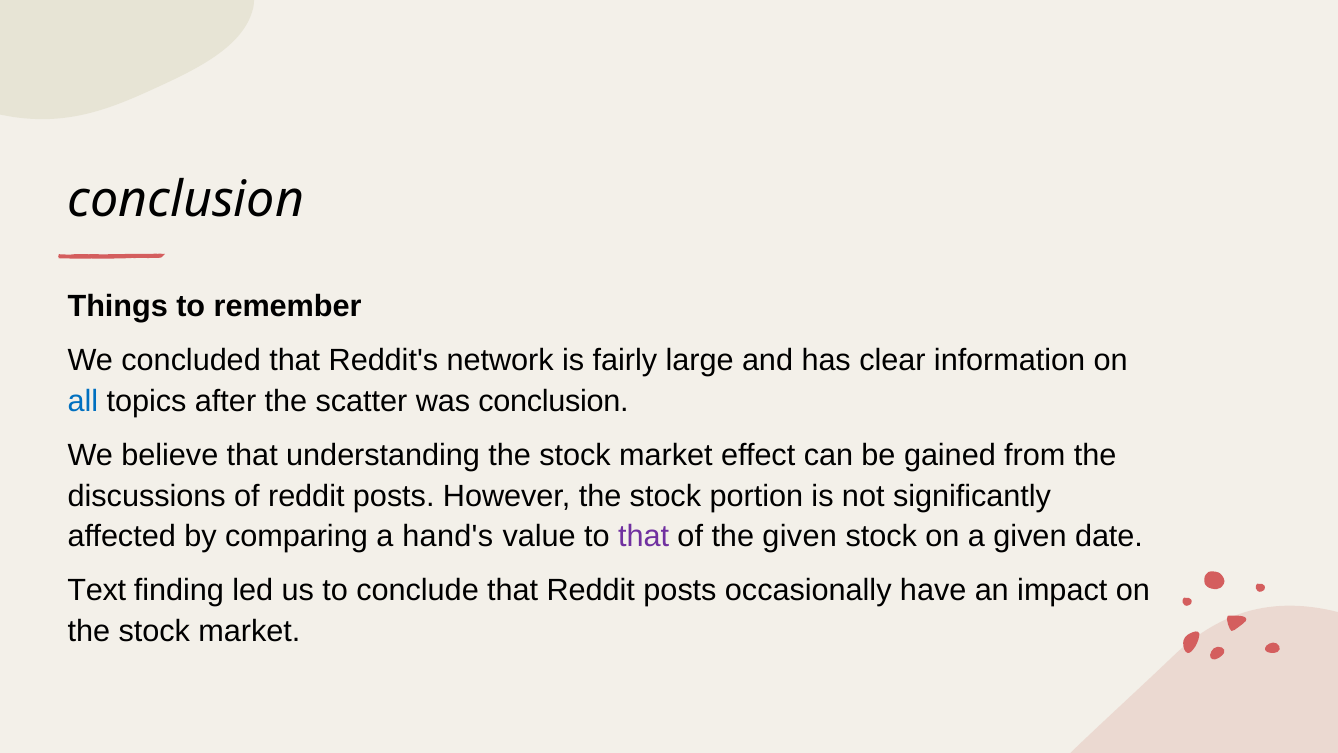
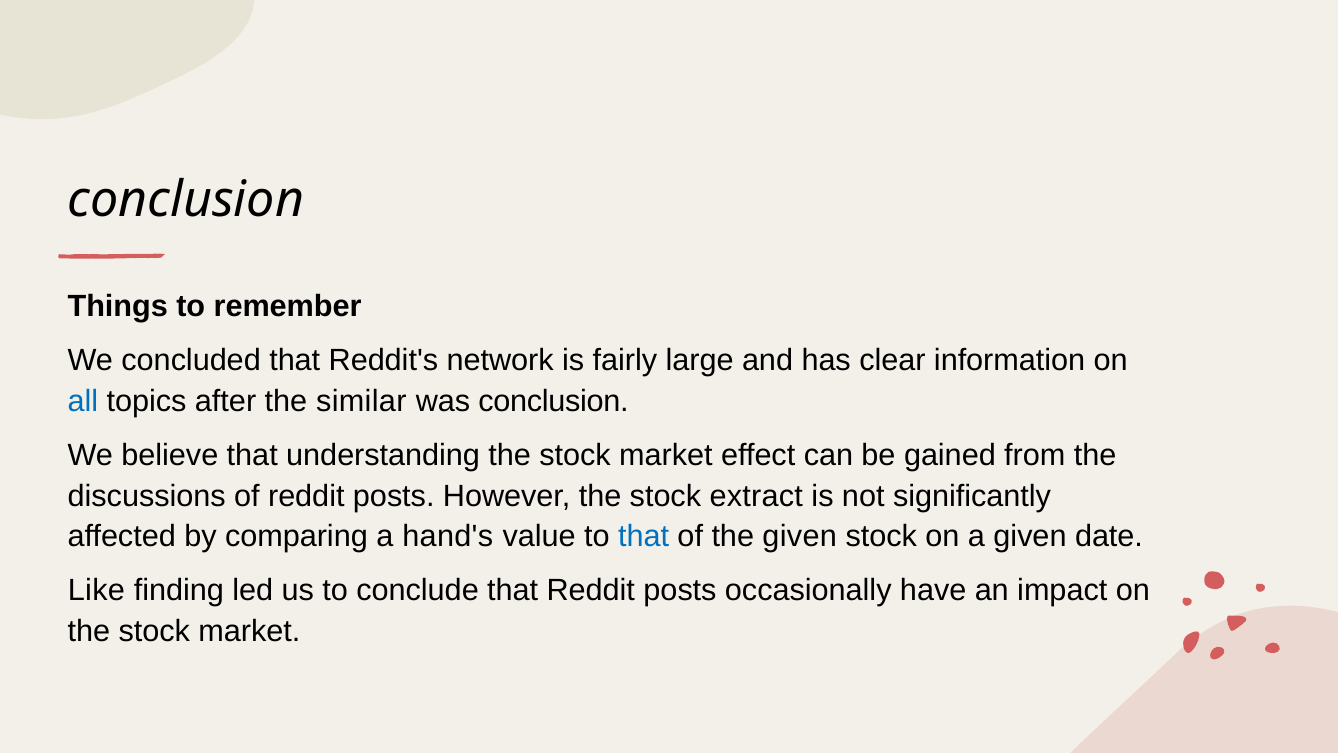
scatter: scatter -> similar (361, 401)
portion: portion -> extract (756, 496)
that colour: purple -> blue (644, 536)
Text: Text -> Like (96, 591)
